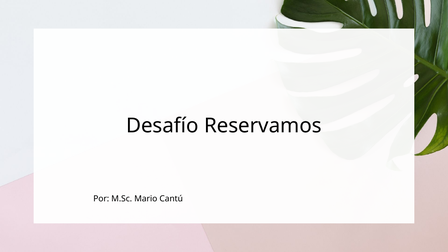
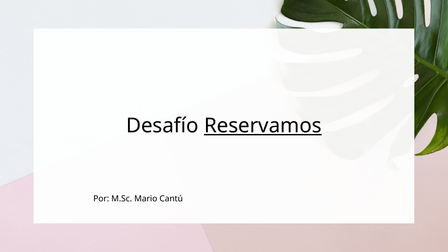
Reservamos underline: none -> present (263, 126)
